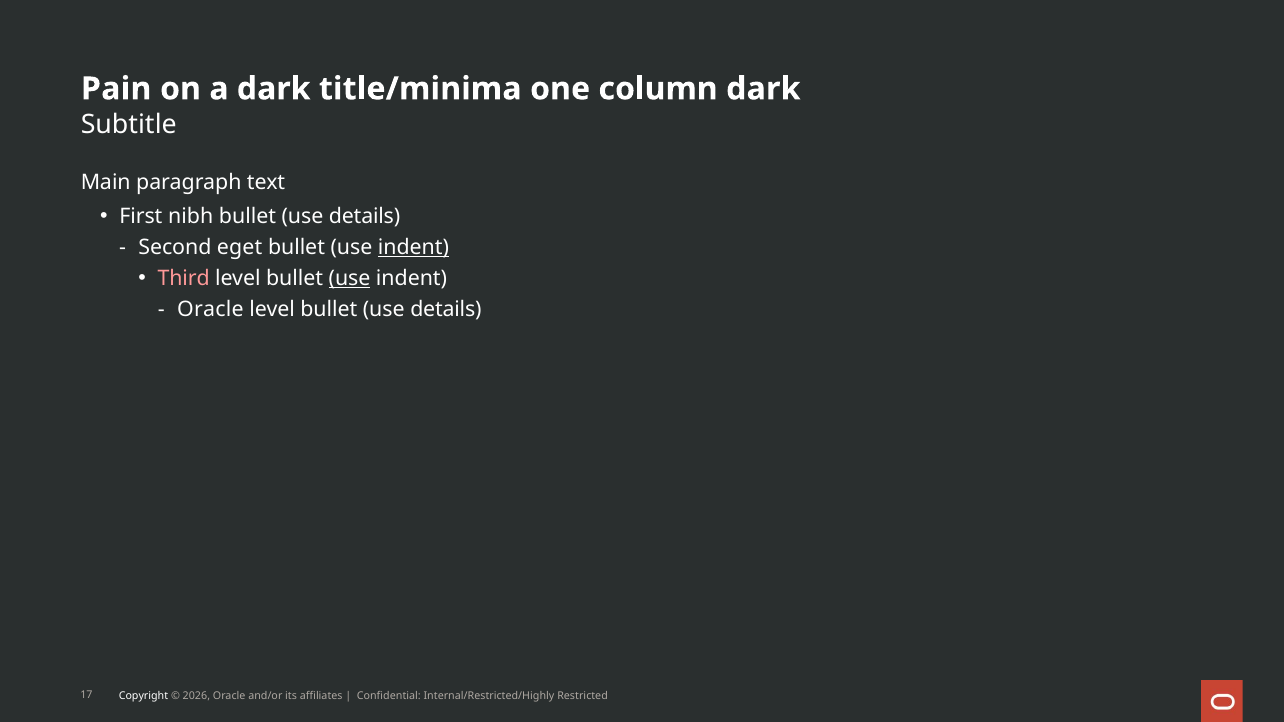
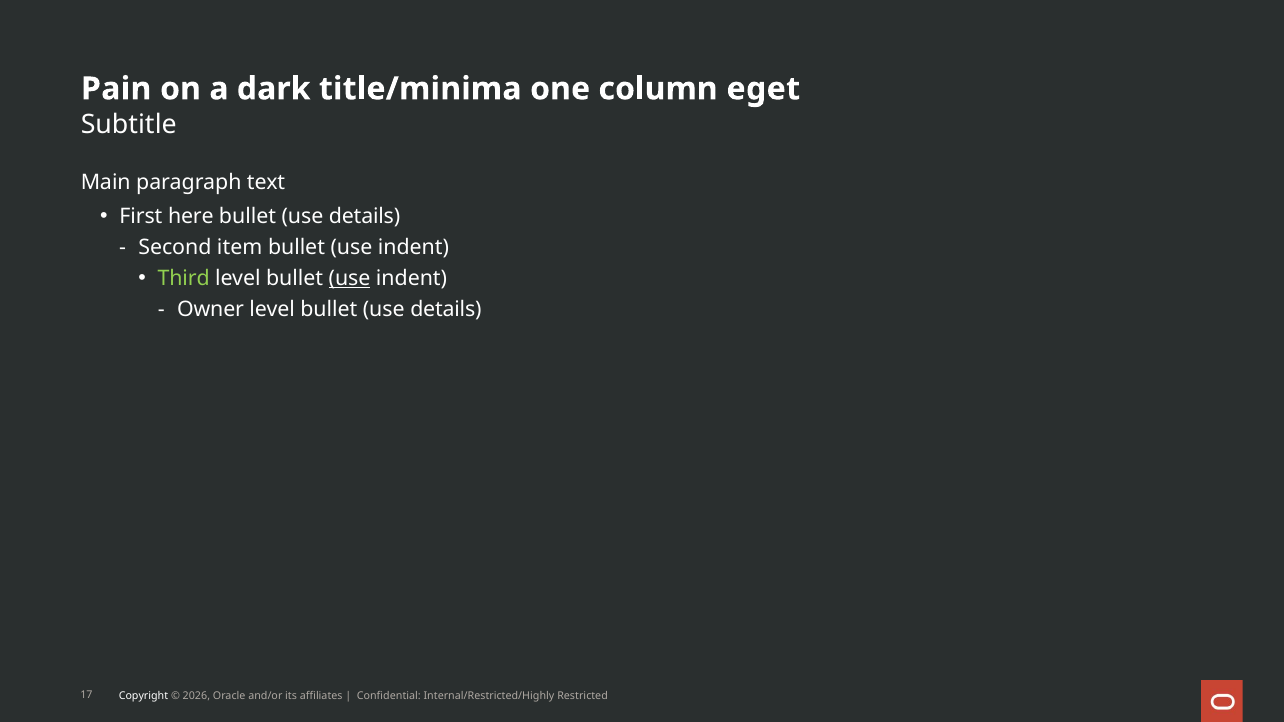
column dark: dark -> eget (763, 89)
nibh: nibh -> here (191, 217)
eget: eget -> item (240, 248)
indent underline: present -> none (413, 248)
Third colour: pink -> light green (184, 279)
Oracle: Oracle -> Owner (211, 310)
